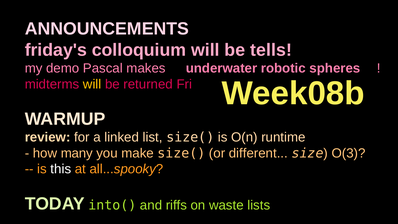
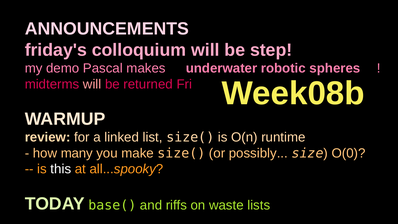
tells: tells -> step (271, 50)
will colour: yellow -> pink (92, 84)
different: different -> possibly (258, 153)
O(3: O(3 -> O(0 (348, 153)
into(: into( -> base( (112, 205)
